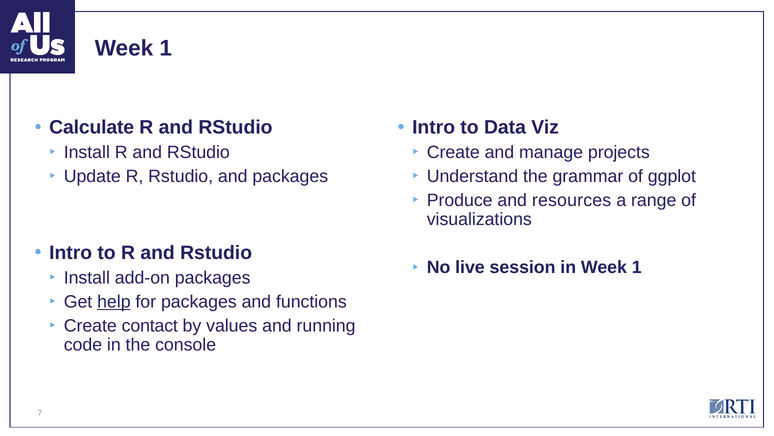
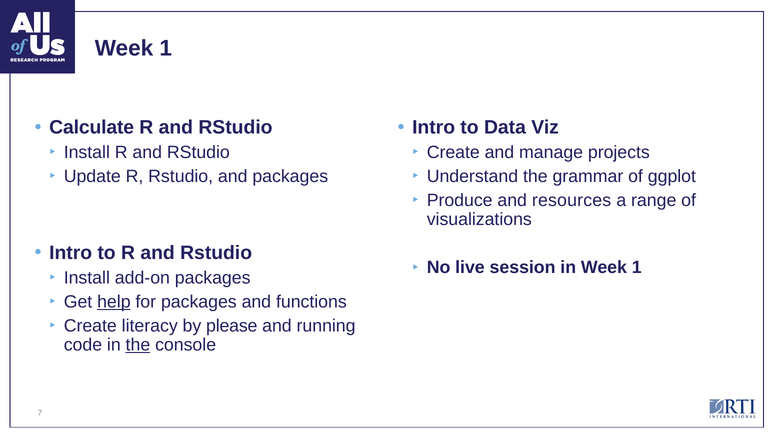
contact: contact -> literacy (150, 325)
values: values -> please (232, 325)
the underline: none -> present (138, 344)
